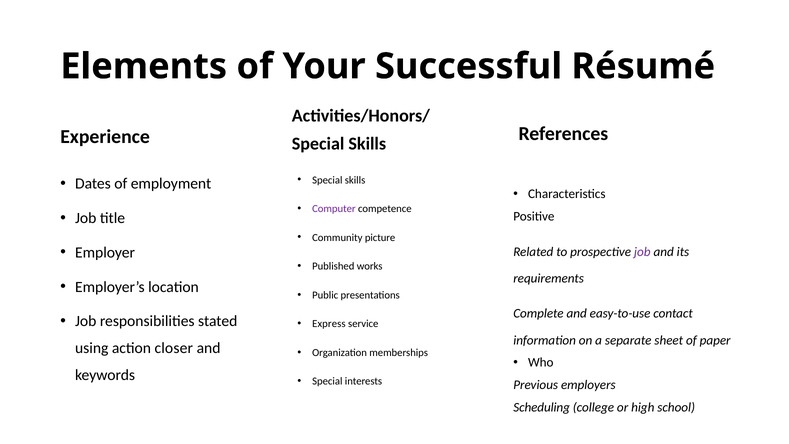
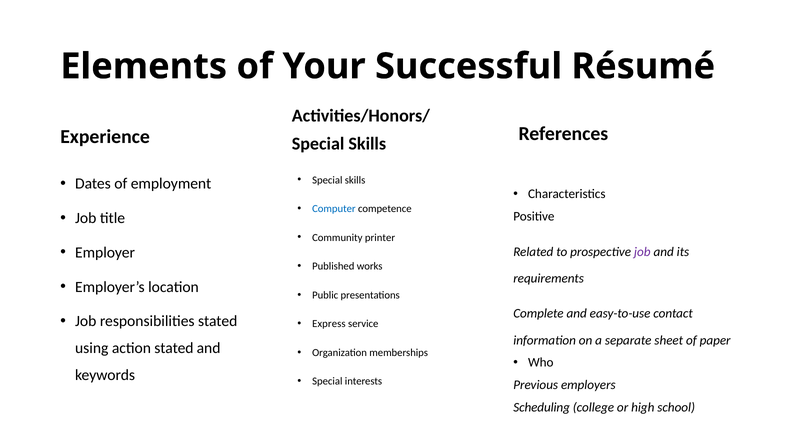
Computer colour: purple -> blue (334, 209)
picture: picture -> printer (380, 237)
action closer: closer -> stated (174, 348)
